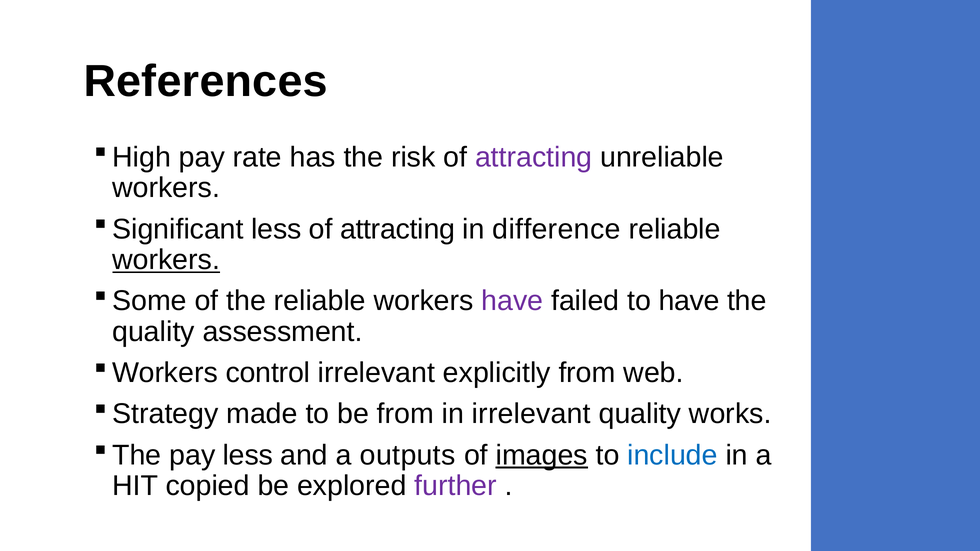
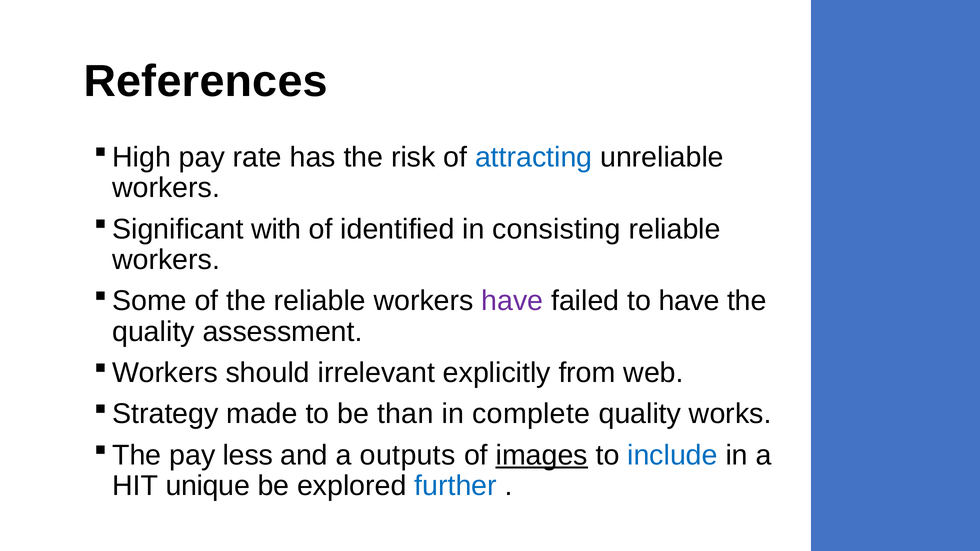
attracting colour: purple -> blue (534, 157)
less: less -> with (276, 229)
attracting: attracting -> identified (397, 229)
difference: difference -> consisting (557, 229)
workers underline: present -> none (166, 260)
control: control -> should (268, 373)
be from: from -> than (405, 414)
in irrelevant: irrelevant -> complete (531, 414)
copied: copied -> unique (208, 486)
further colour: purple -> blue (456, 486)
